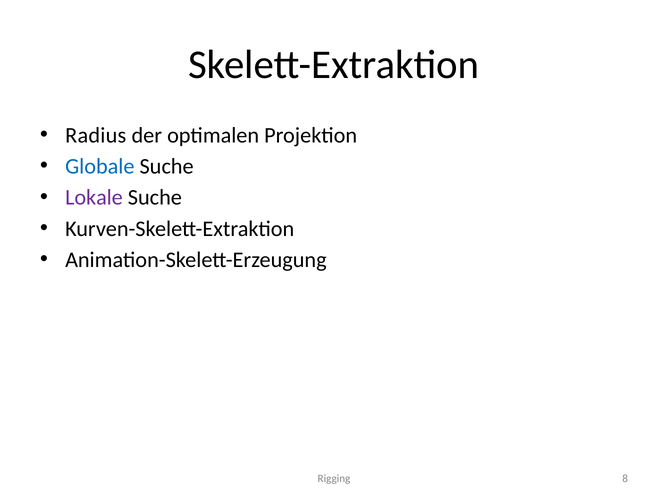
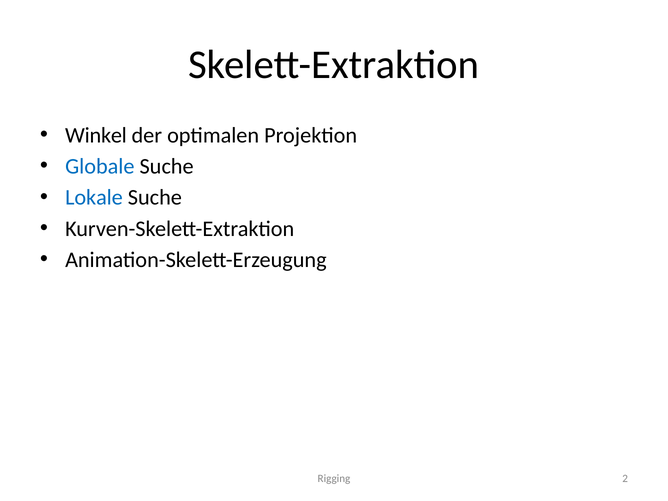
Radius: Radius -> Winkel (96, 135)
Lokale colour: purple -> blue (94, 197)
8: 8 -> 2 (625, 478)
